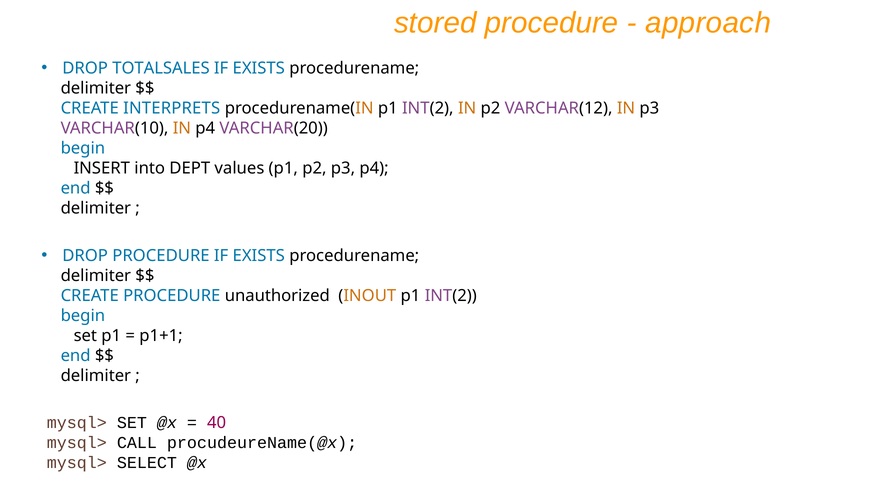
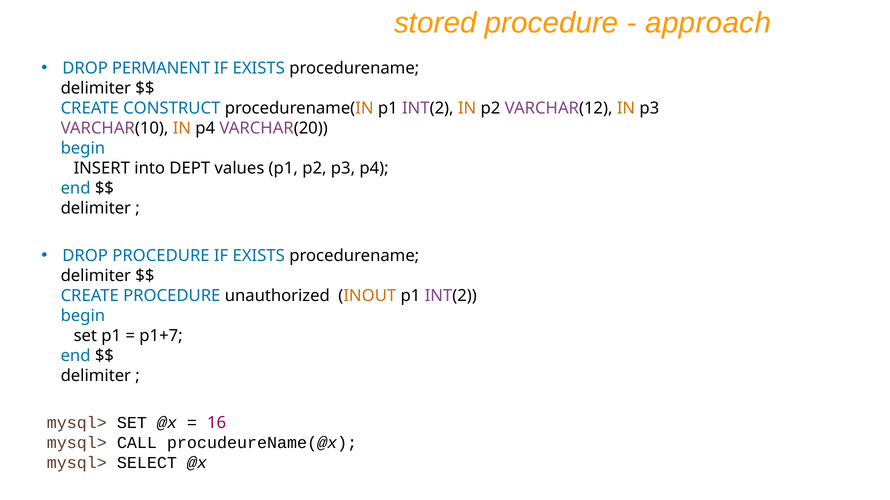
TOTALSALES: TOTALSALES -> PERMANENT (161, 68)
INTERPRETS: INTERPRETS -> CONSTRUCT (172, 108)
p1+1: p1+1 -> p1+7 (161, 336)
40: 40 -> 16 (217, 423)
